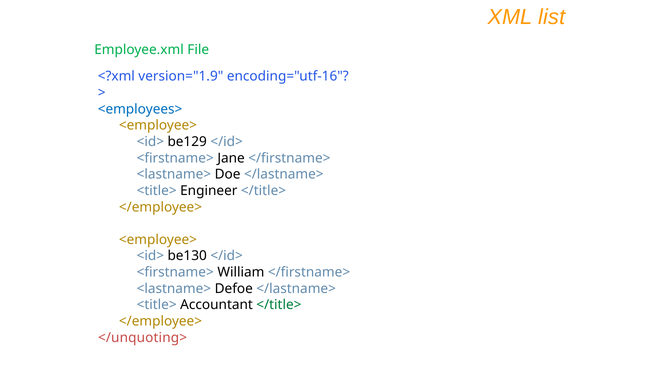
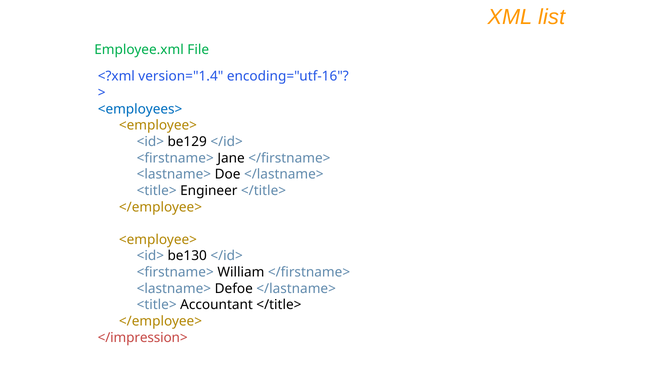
version="1.9: version="1.9 -> version="1.4 (181, 76)
</title> colour: green -> black (279, 305)
</unquoting>: </unquoting> -> </impression> (143, 337)
